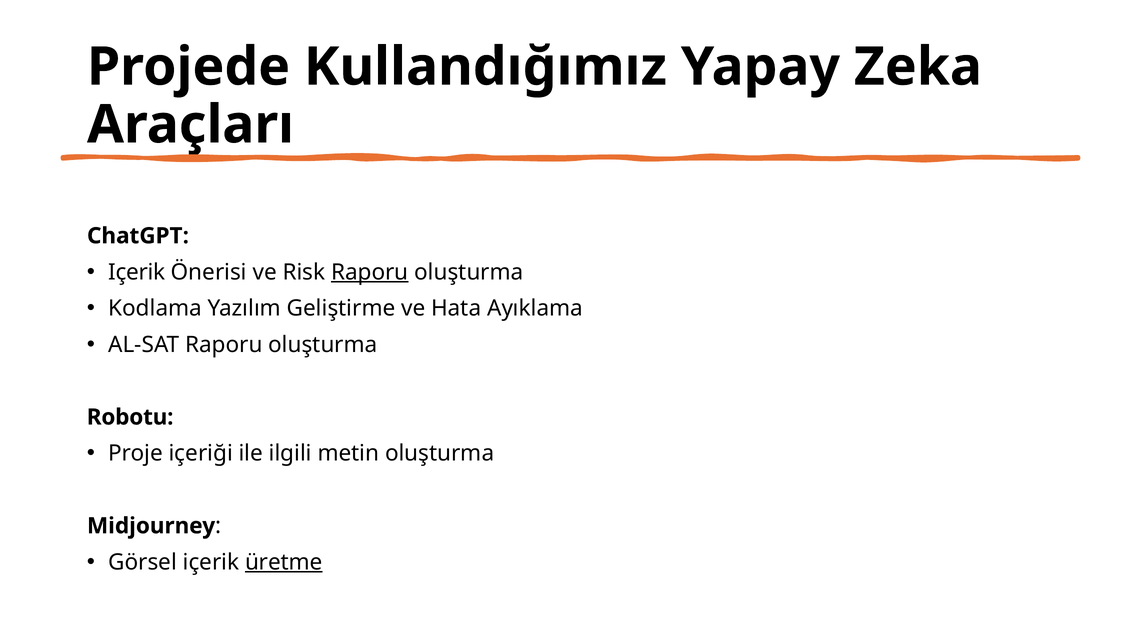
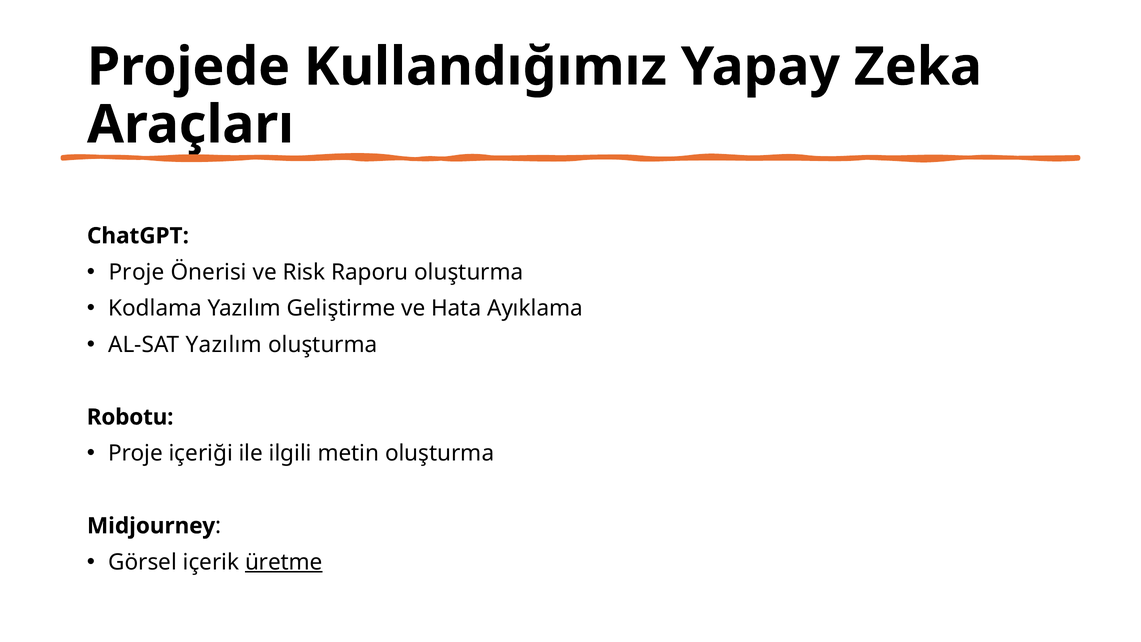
Içerik: Içerik -> Proje (137, 272)
Raporu underline: present -> none (370, 272)
AL-SAT Raporu: Raporu -> Yazılım (224, 345)
